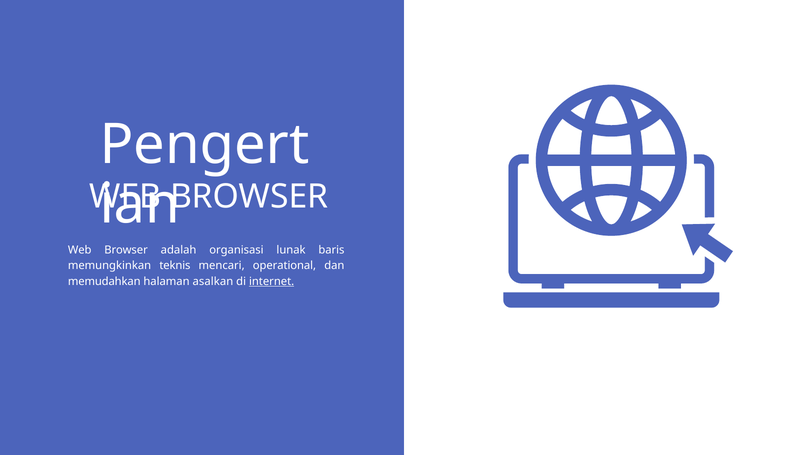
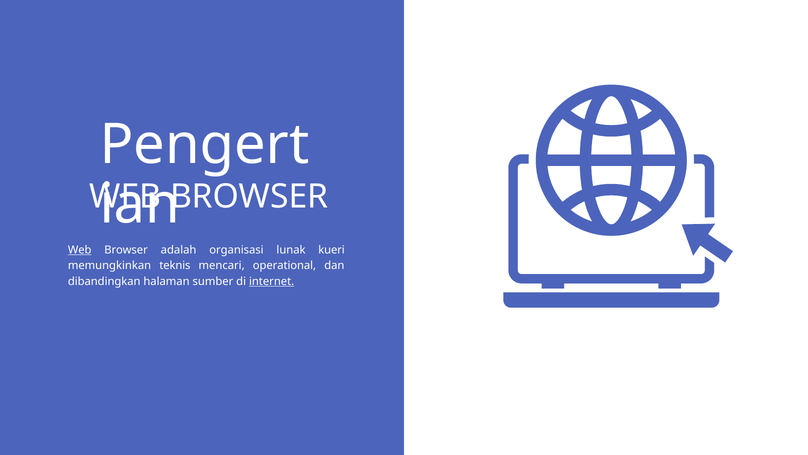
Web underline: none -> present (80, 250)
baris: baris -> kueri (332, 250)
memudahkan: memudahkan -> dibandingkan (104, 281)
asalkan: asalkan -> sumber (213, 281)
